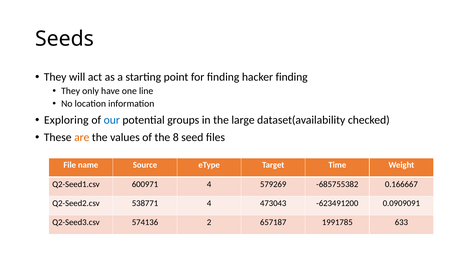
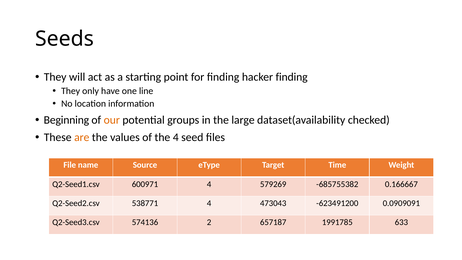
Exploring: Exploring -> Beginning (66, 120)
our colour: blue -> orange (112, 120)
the 8: 8 -> 4 (176, 137)
